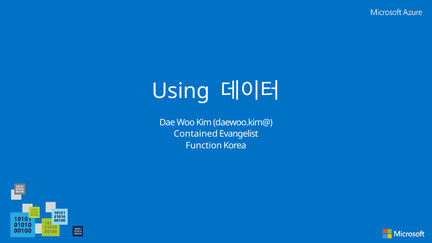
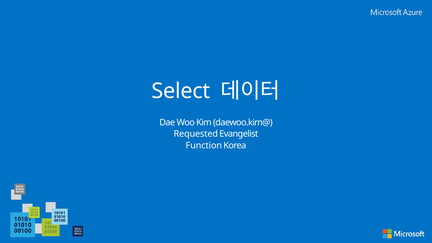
Using: Using -> Select (181, 91)
Contained: Contained -> Requested (196, 134)
